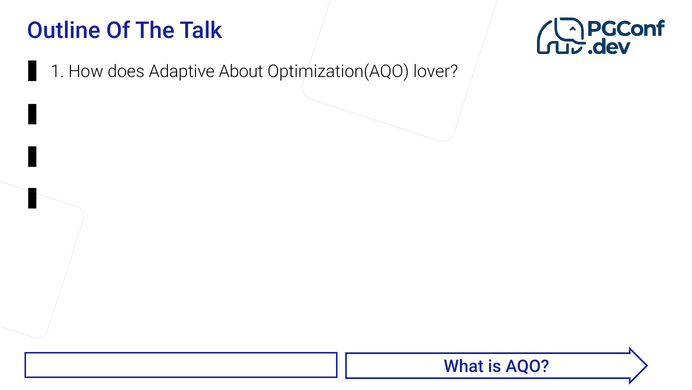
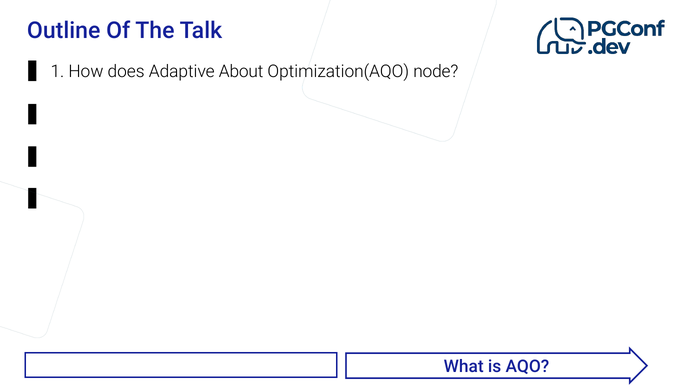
lover: lover -> node (436, 71)
